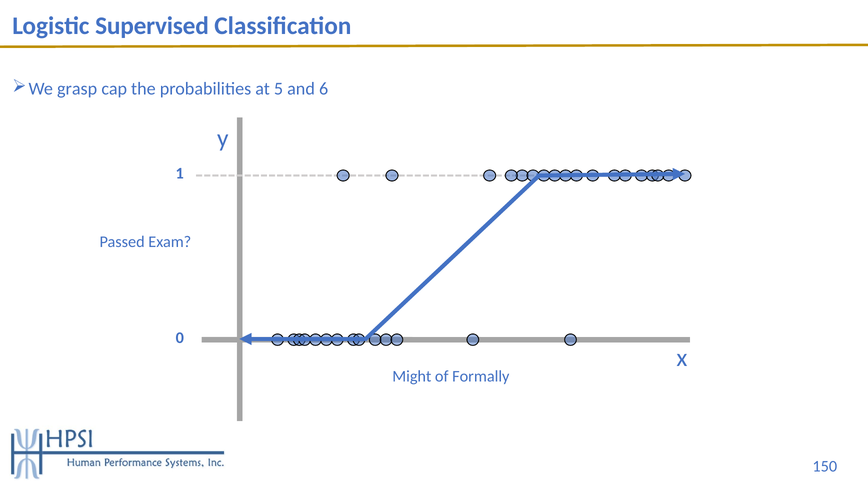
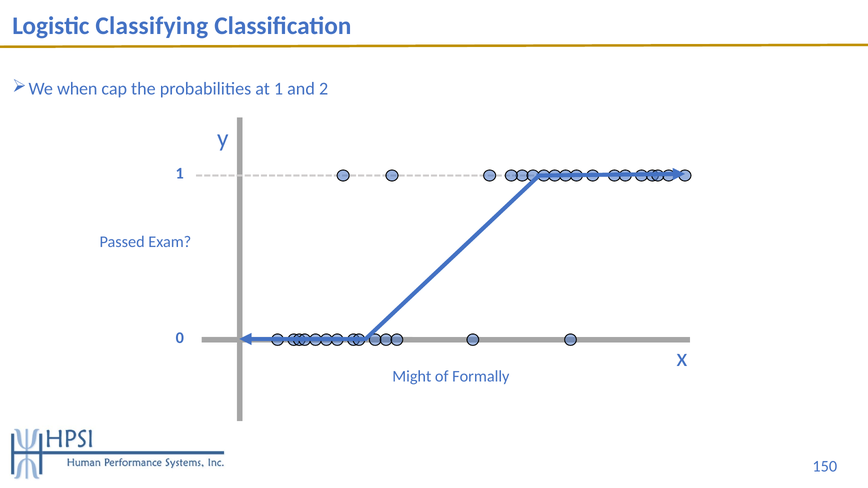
Supervised: Supervised -> Classifying (152, 26)
grasp: grasp -> when (77, 89)
at 5: 5 -> 1 (279, 89)
6: 6 -> 2 (324, 89)
